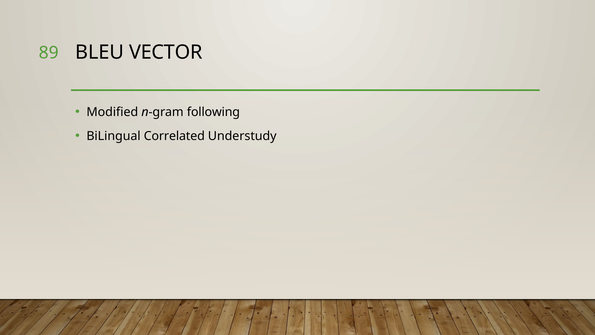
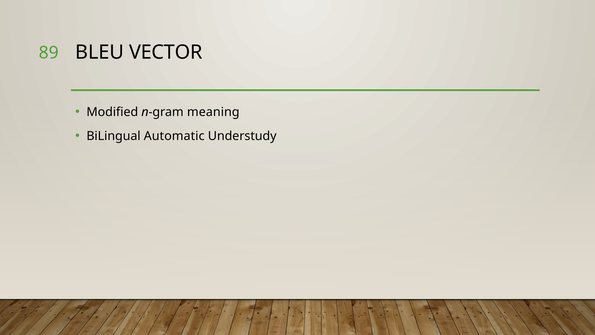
following: following -> meaning (213, 112)
Correlated: Correlated -> Automatic (174, 136)
